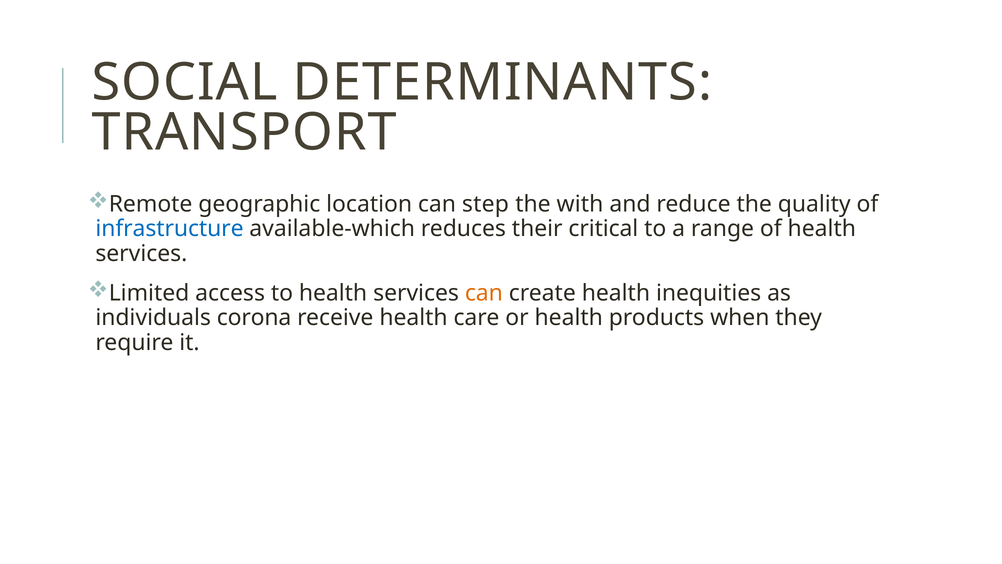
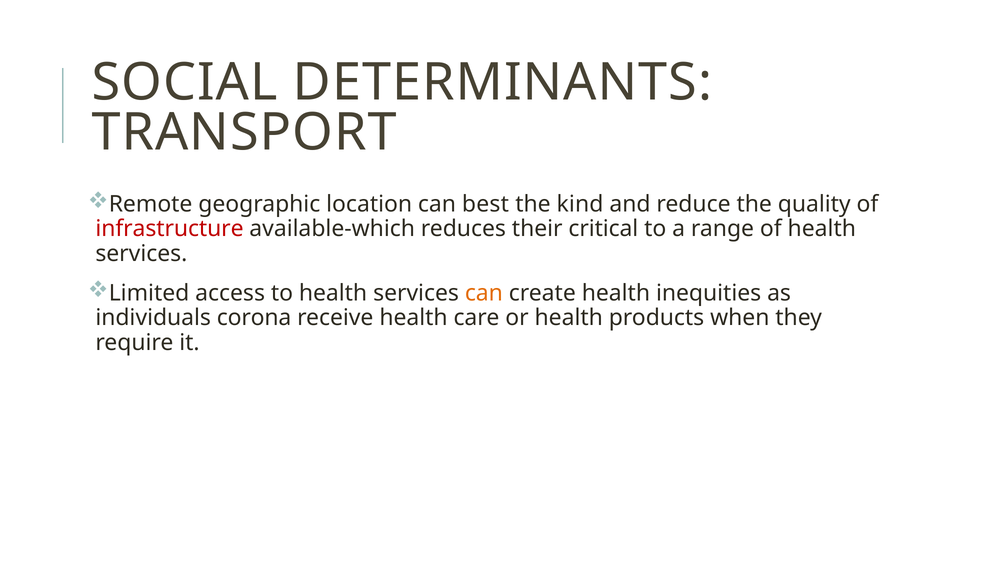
step: step -> best (485, 204)
with: with -> kind (580, 204)
infrastructure colour: blue -> red (170, 229)
